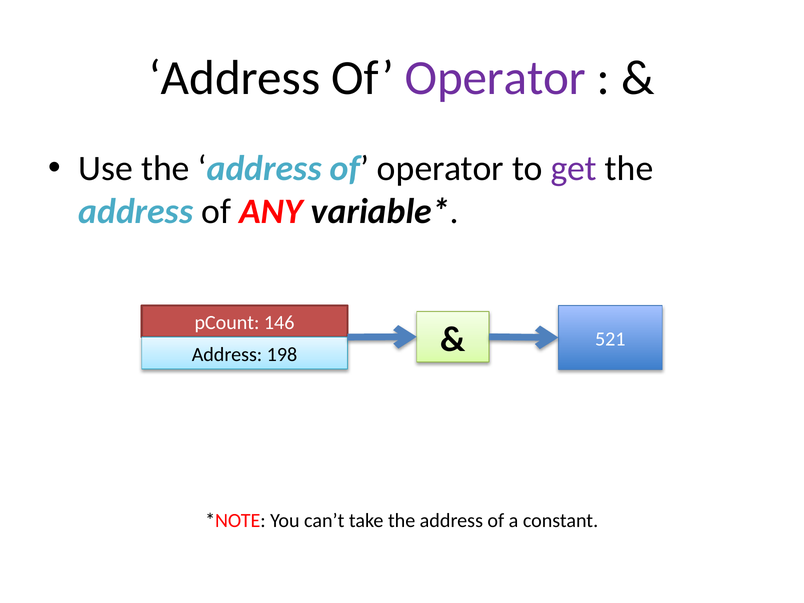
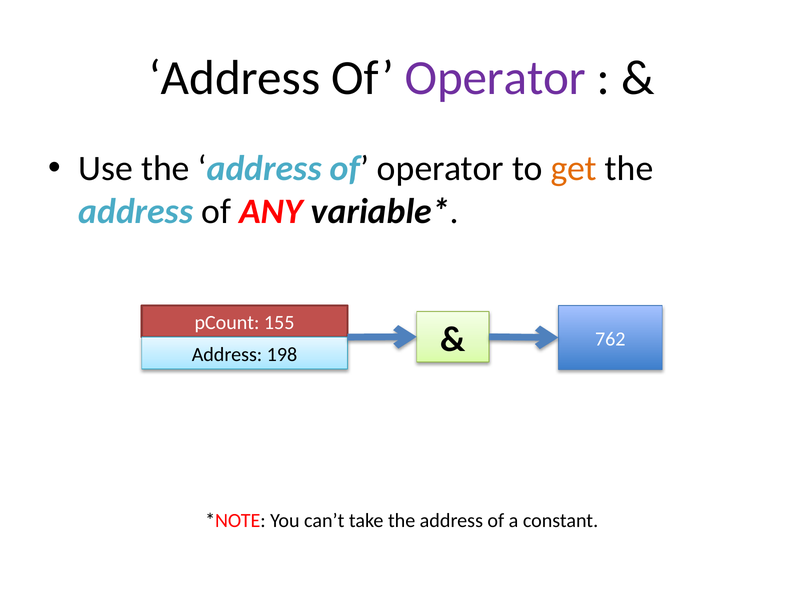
get colour: purple -> orange (574, 169)
146: 146 -> 155 (279, 323)
521: 521 -> 762 (610, 339)
